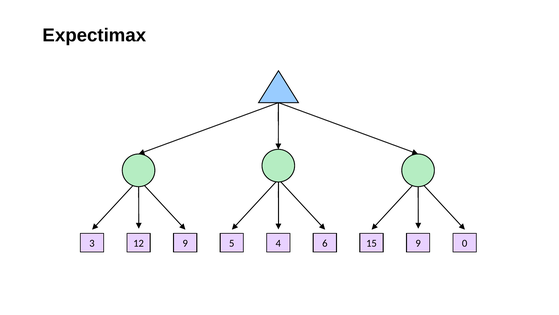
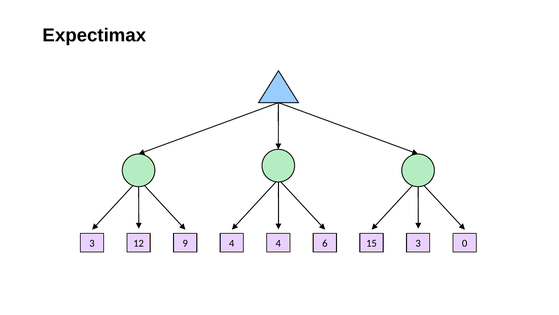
3 5: 5 -> 4 (232, 243)
9 9: 9 -> 3 (418, 243)
